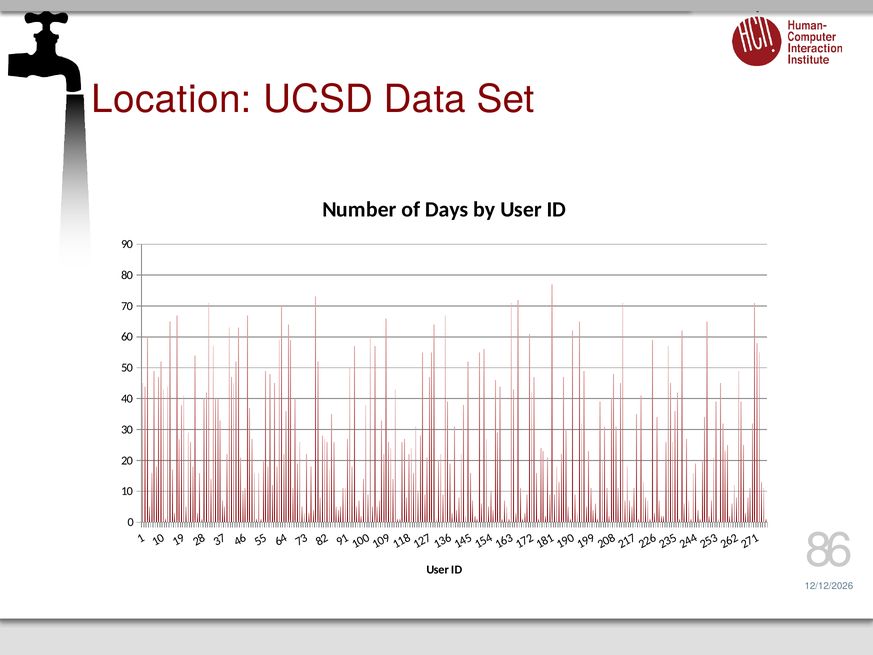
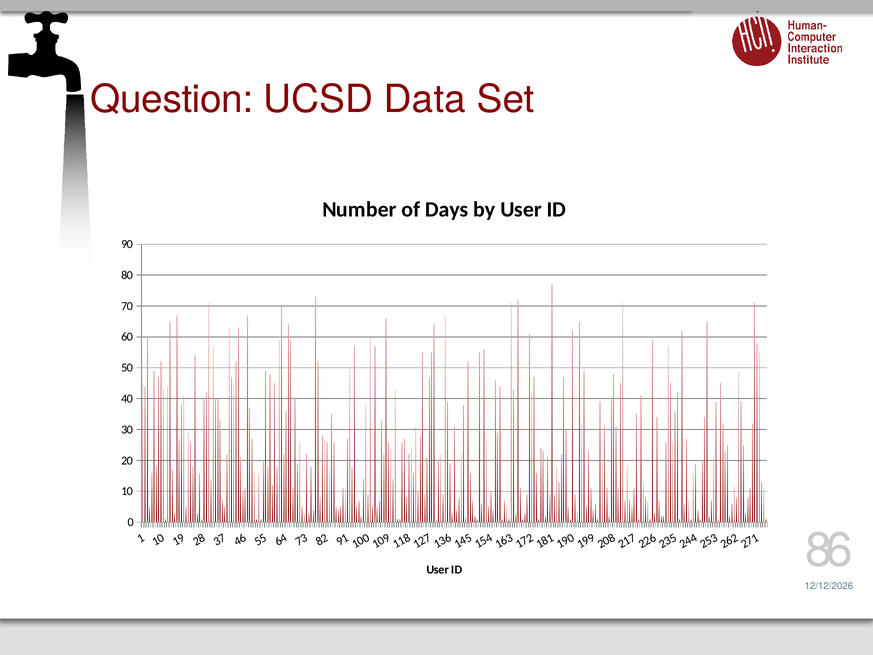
Location: Location -> Question (172, 99)
